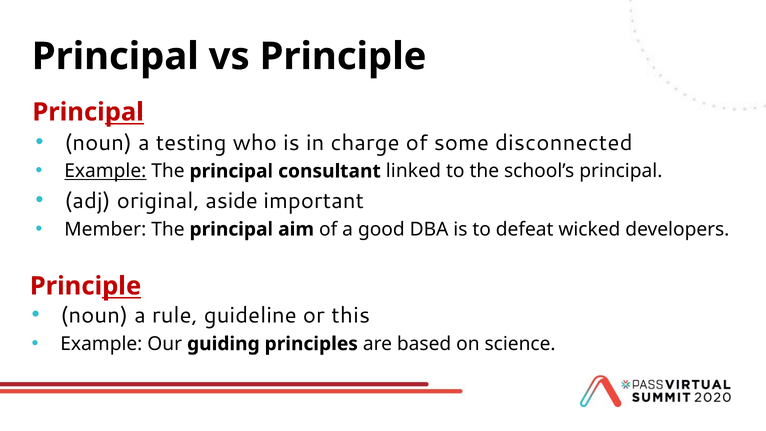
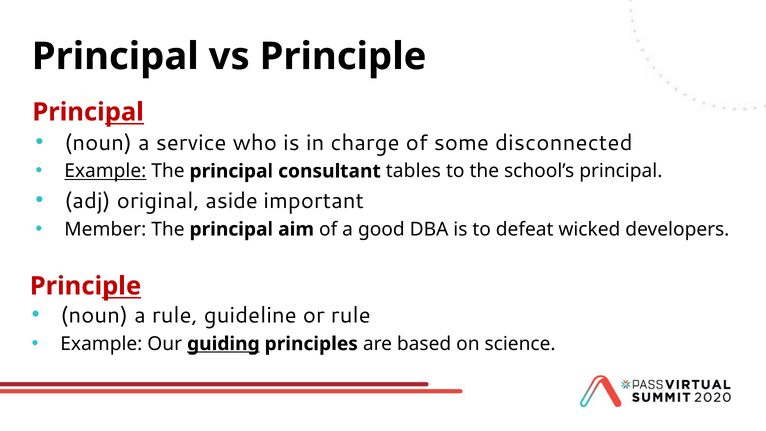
testing: testing -> service (191, 143)
linked: linked -> tables (413, 171)
or this: this -> rule (351, 315)
guiding underline: none -> present (223, 344)
